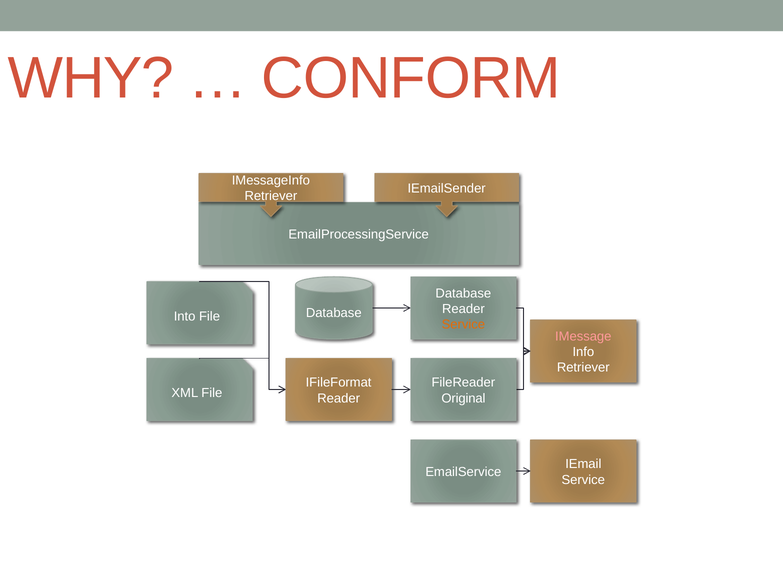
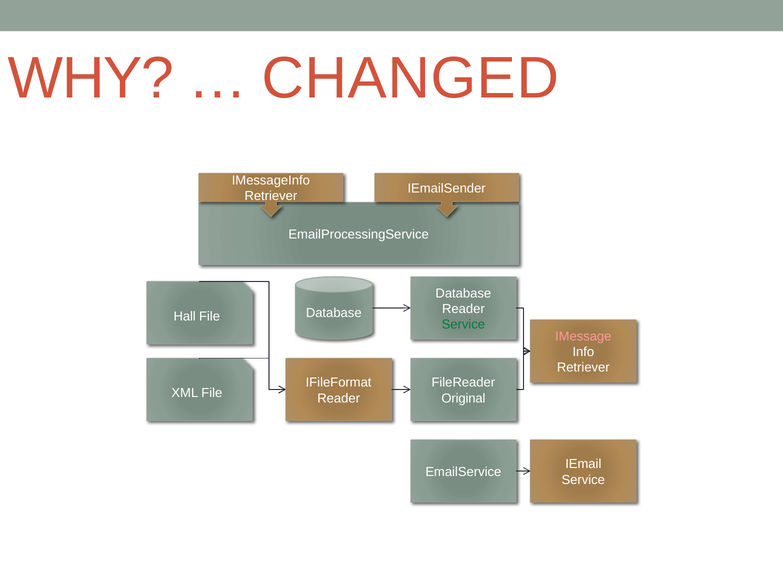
CONFORM: CONFORM -> CHANGED (410, 78)
Into: Into -> Hall (185, 316)
Service colour: orange -> green (463, 325)
